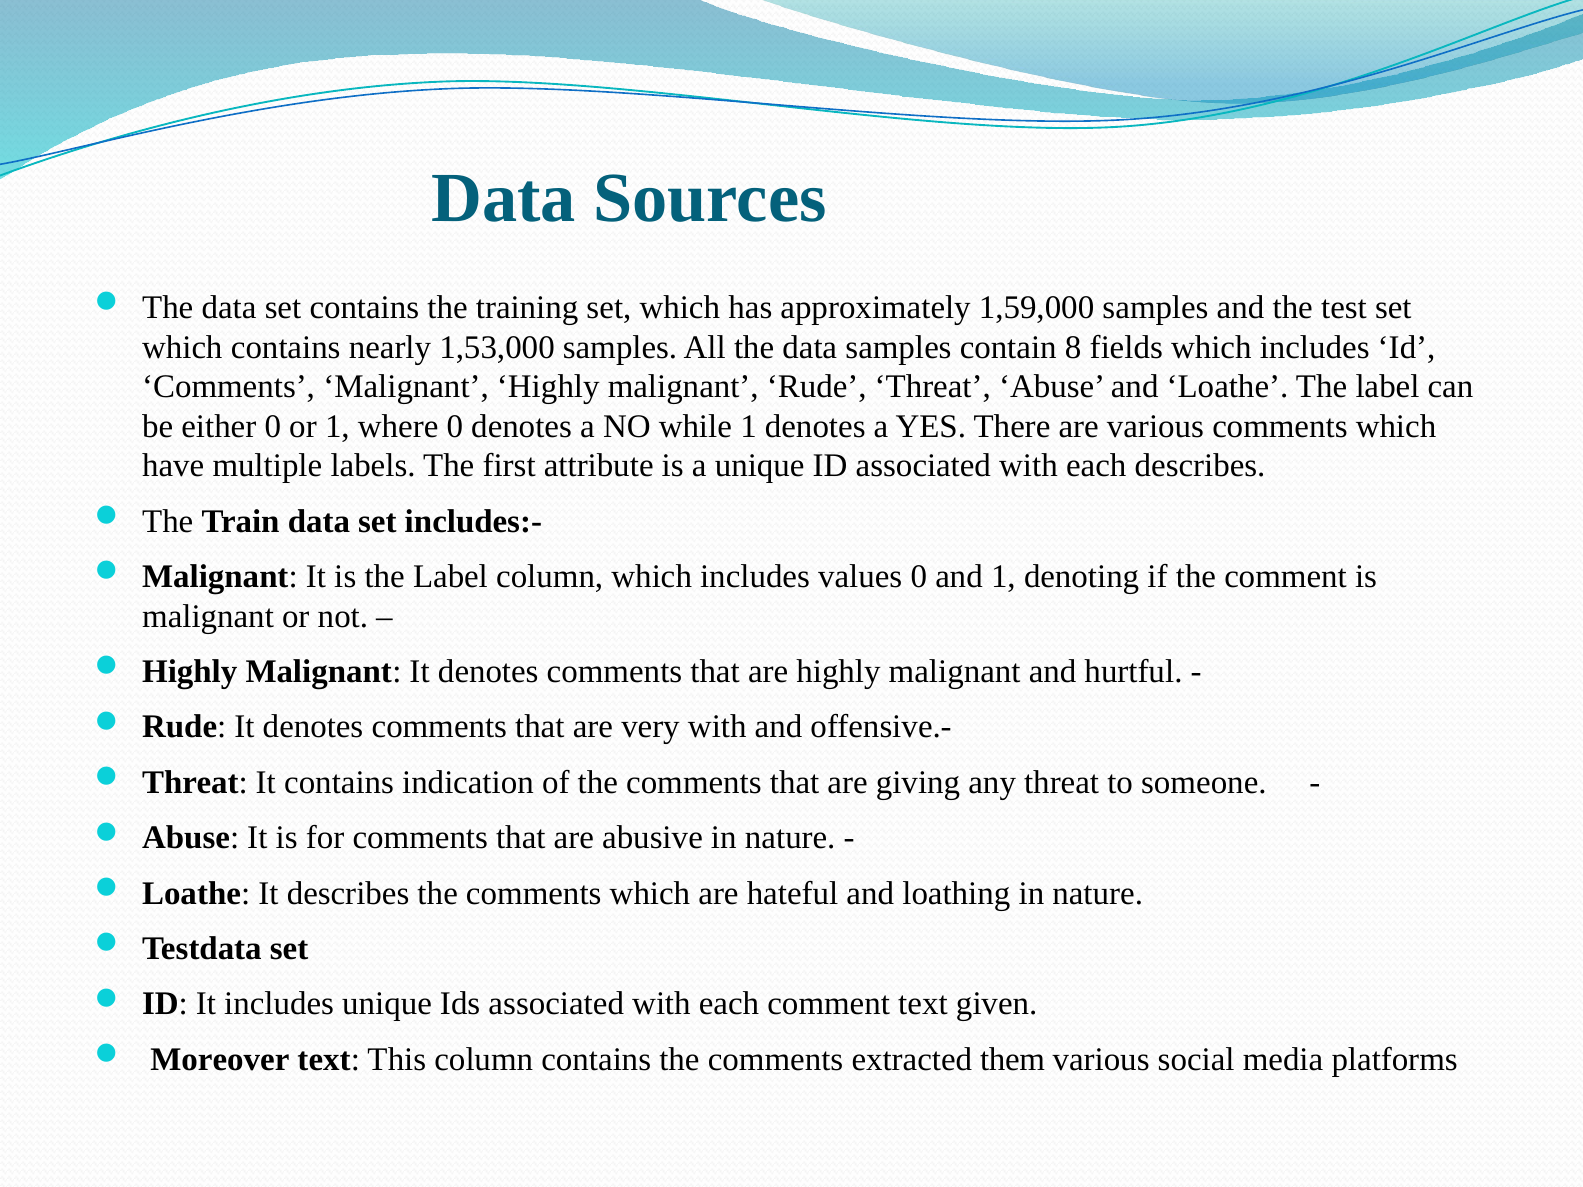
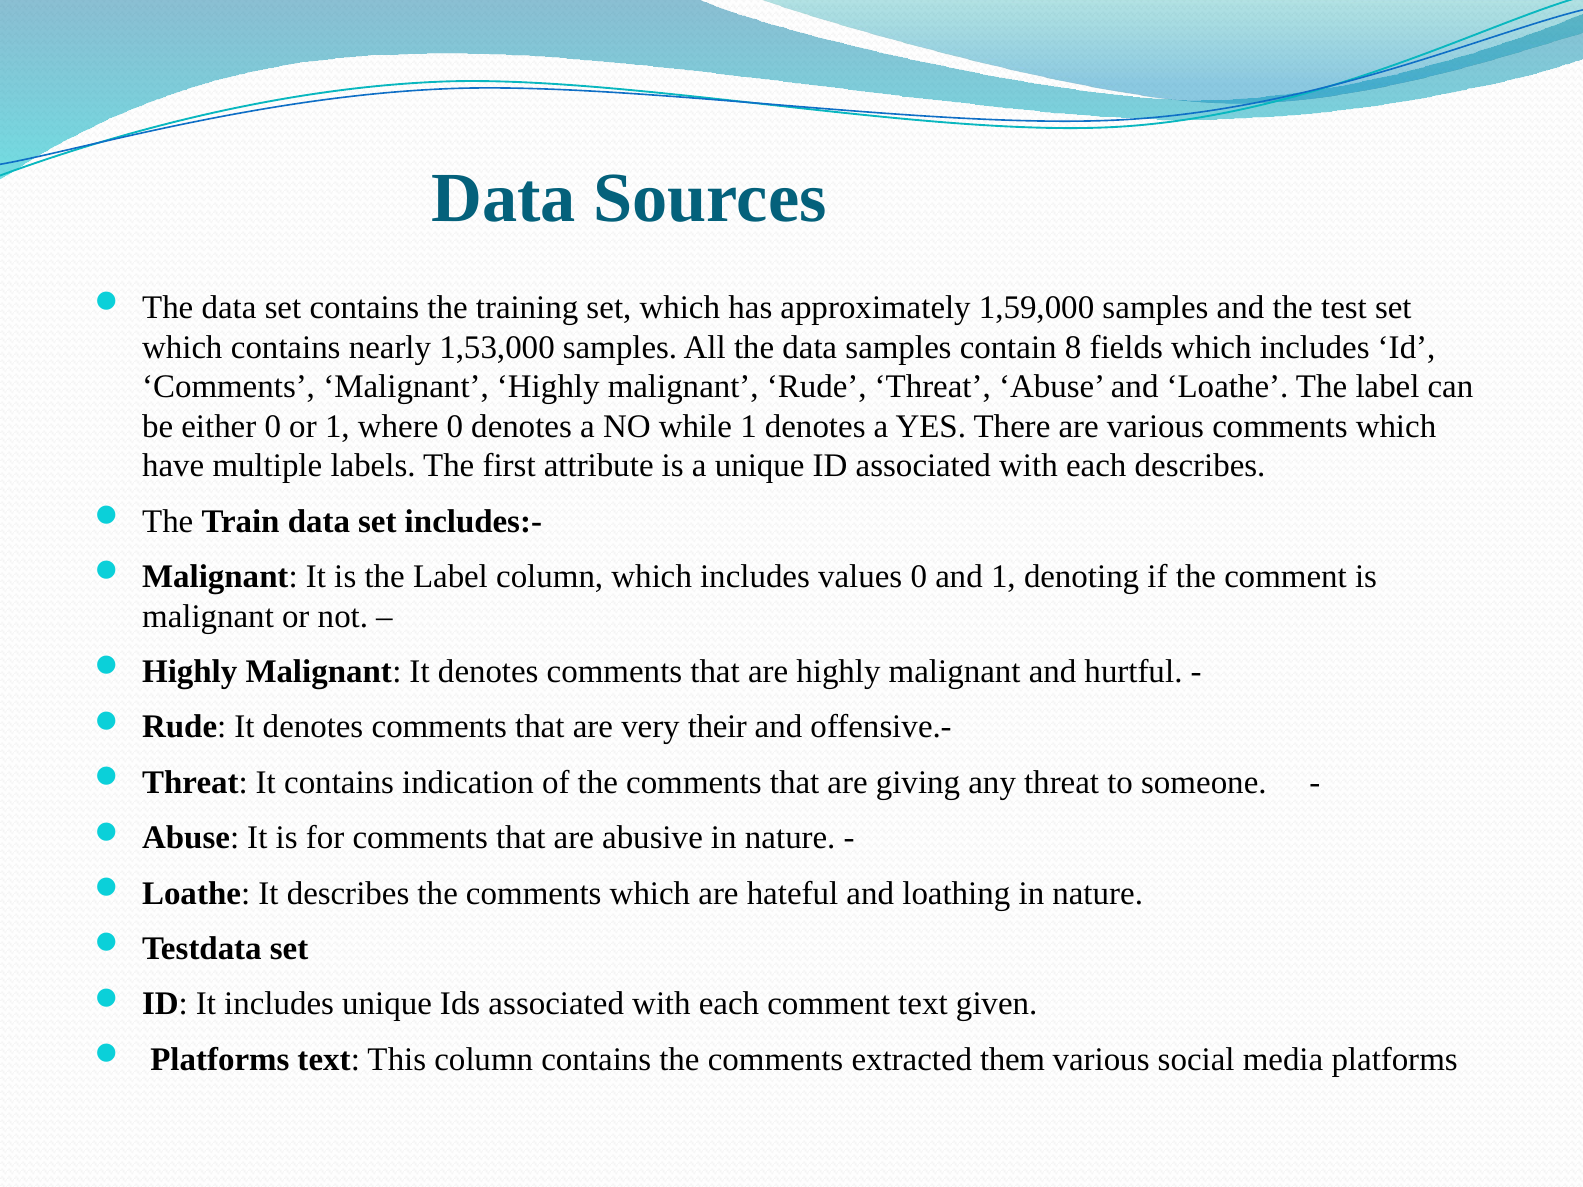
very with: with -> their (717, 727)
Moreover: Moreover -> Platforms (220, 1060)
